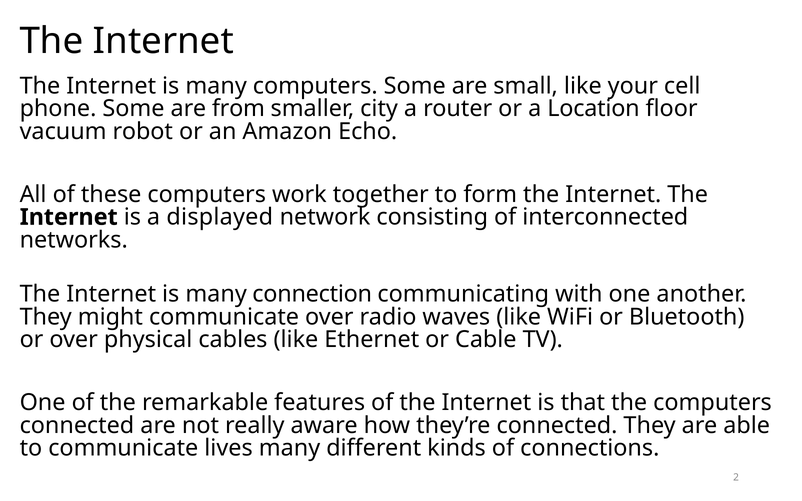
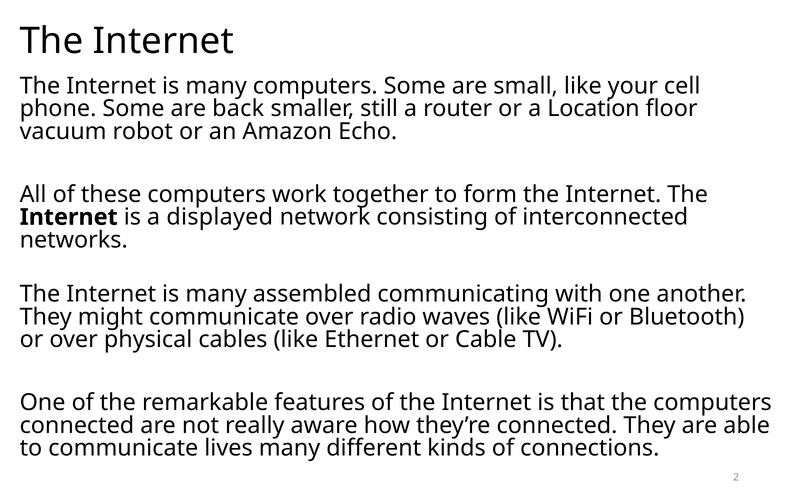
from: from -> back (238, 109)
city: city -> still (379, 109)
connection: connection -> assembled (312, 294)
